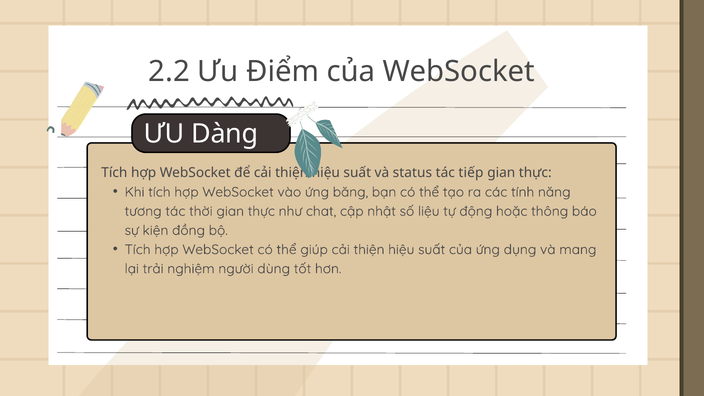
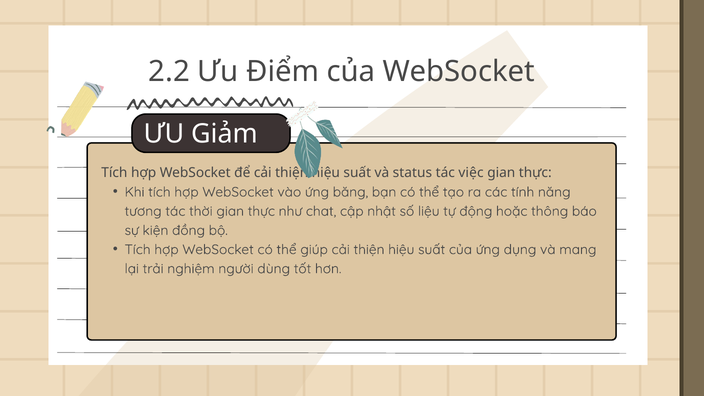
Dàng: Dàng -> Giảm (225, 134)
tiếp: tiếp -> việc (471, 173)
